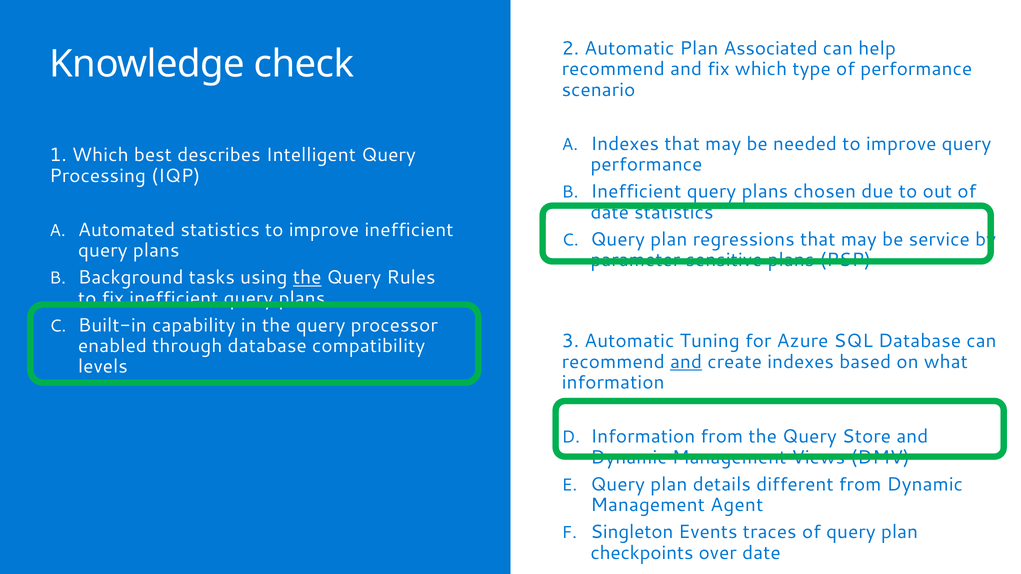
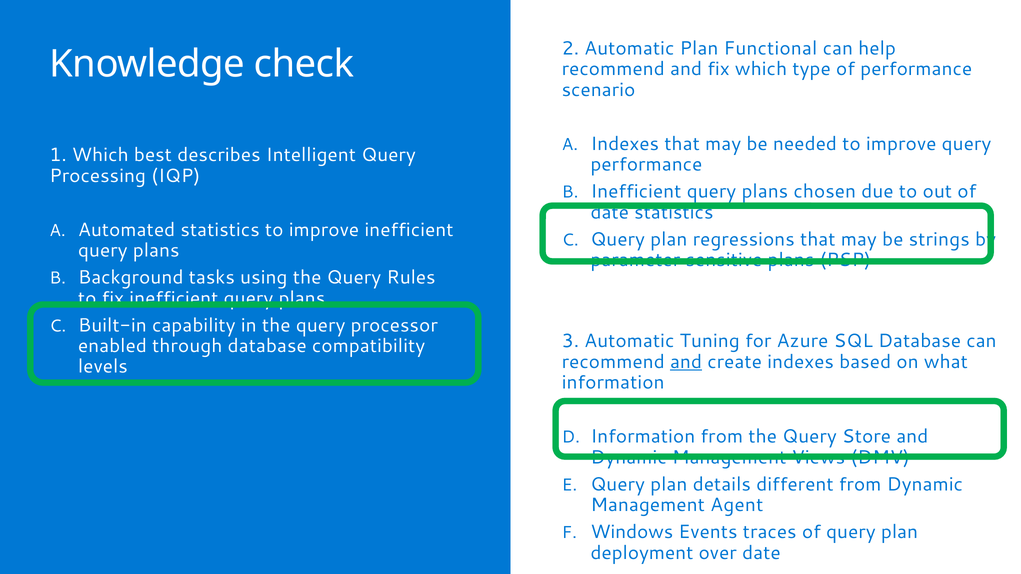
Associated: Associated -> Functional (770, 49)
service: service -> strings (939, 240)
the underline: present -> none (307, 278)
Singleton: Singleton -> Windows (632, 532)
checkpoints: checkpoints -> deployment (642, 553)
